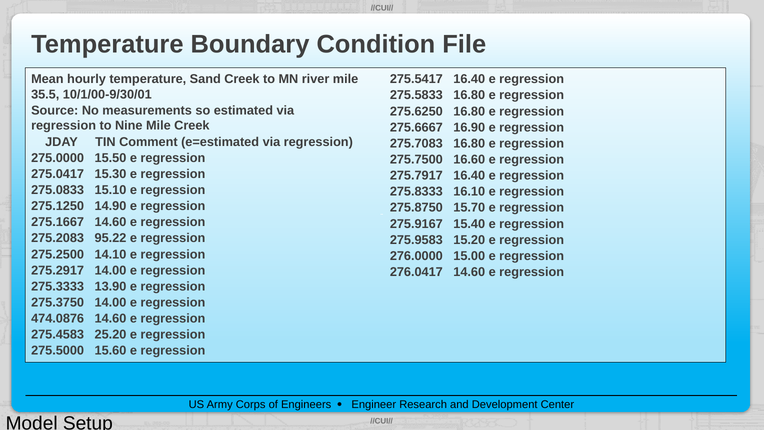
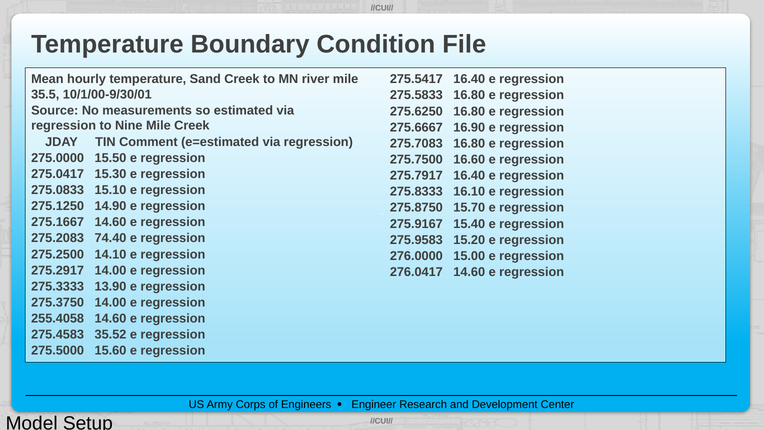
95.22: 95.22 -> 74.40 (110, 238)
474.0876: 474.0876 -> 255.4058 (58, 318)
25.20: 25.20 -> 35.52 (110, 335)
